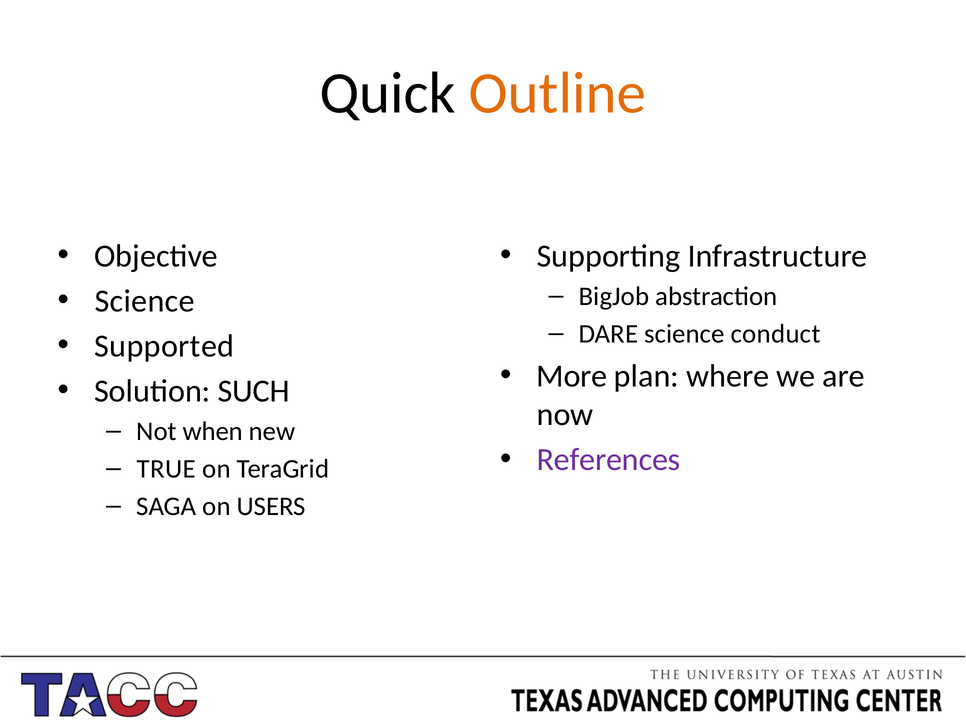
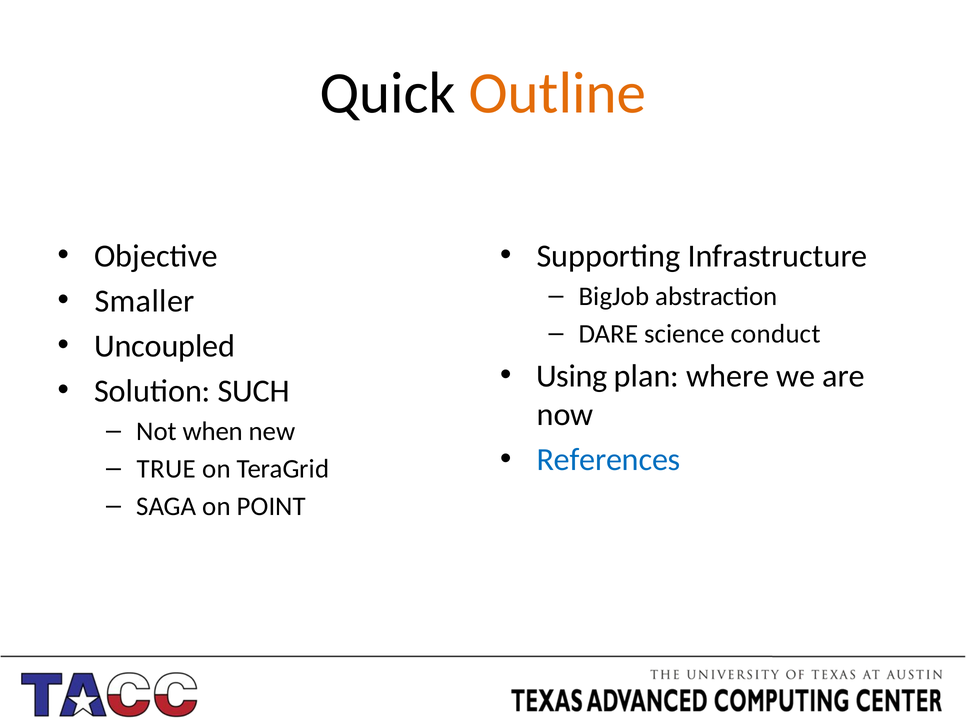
Science: Science -> Smaller (145, 301)
Supported: Supported -> Uncoupled (165, 346)
More: More -> Using (572, 376)
References colour: purple -> blue (609, 460)
USERS: USERS -> POINT (271, 507)
